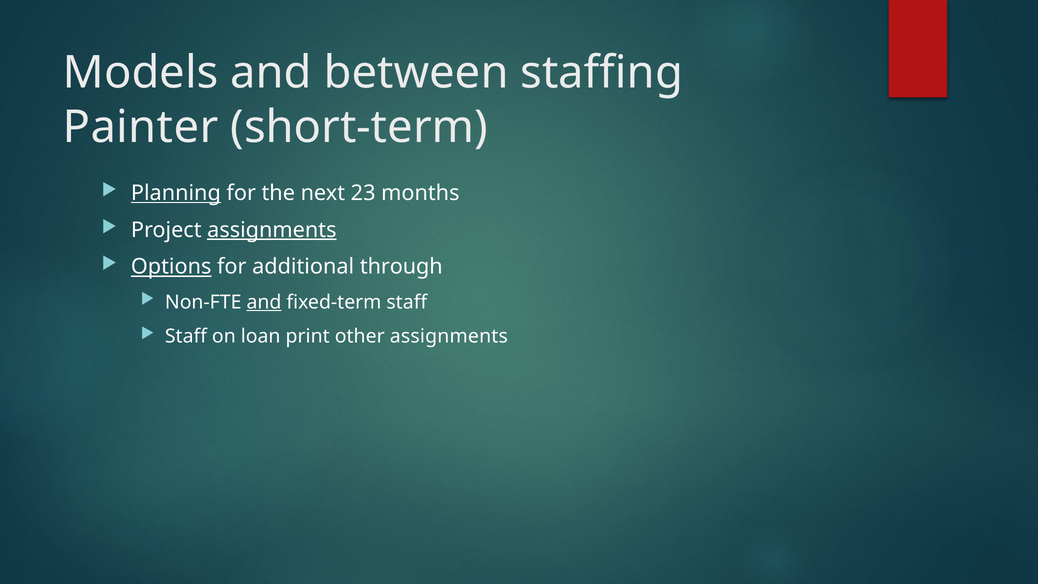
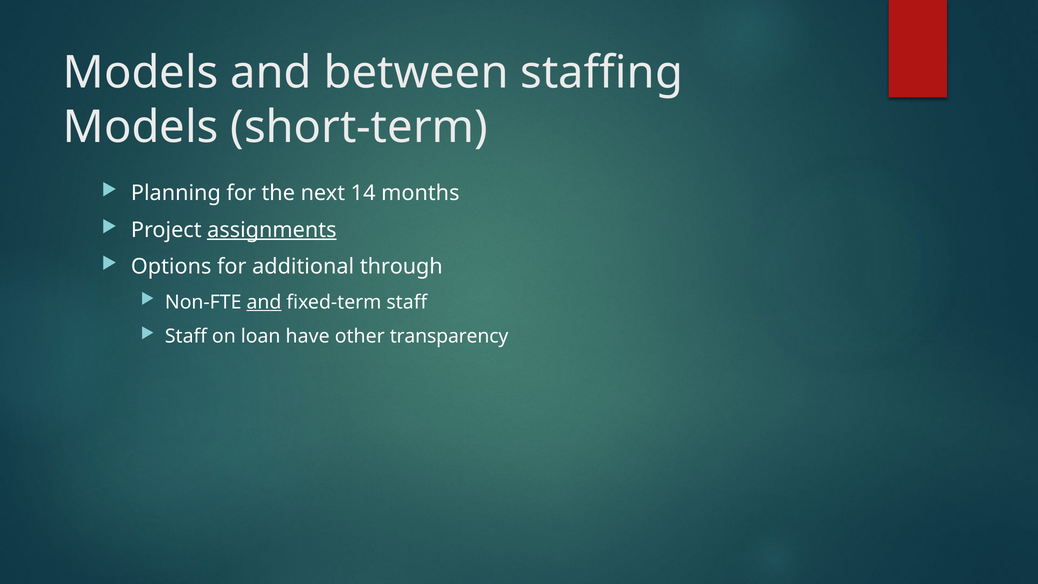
Painter: Painter -> Models (141, 127)
Planning underline: present -> none (176, 193)
23: 23 -> 14 (363, 193)
Options underline: present -> none (171, 267)
print: print -> have (308, 336)
other assignments: assignments -> transparency (449, 336)
